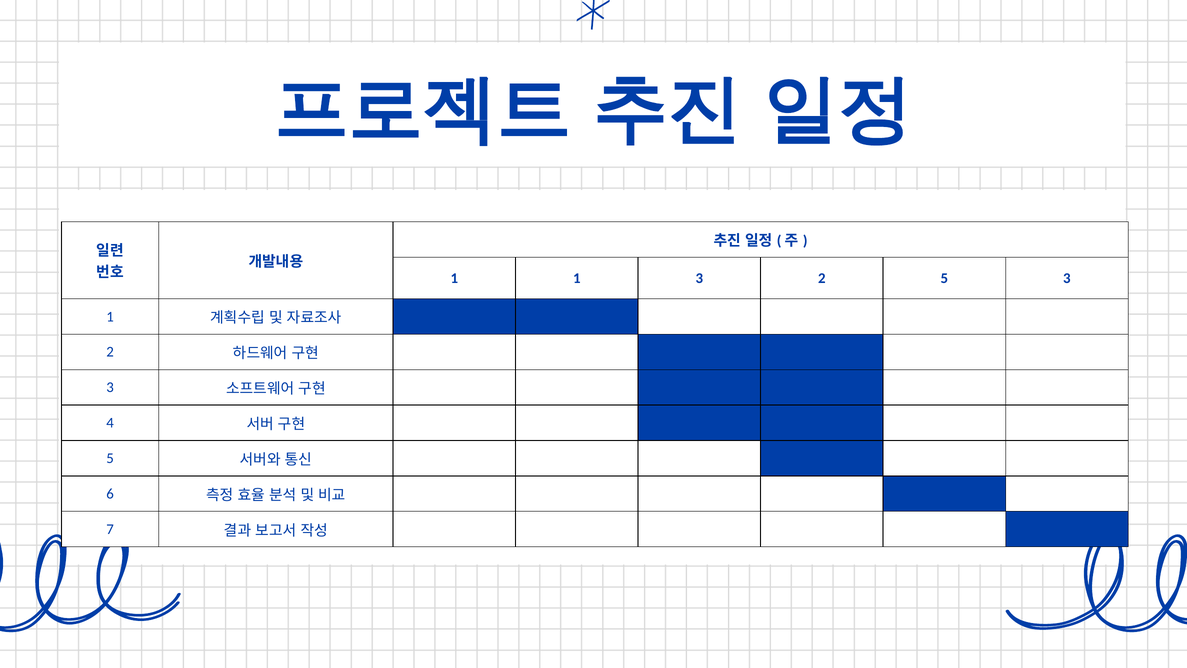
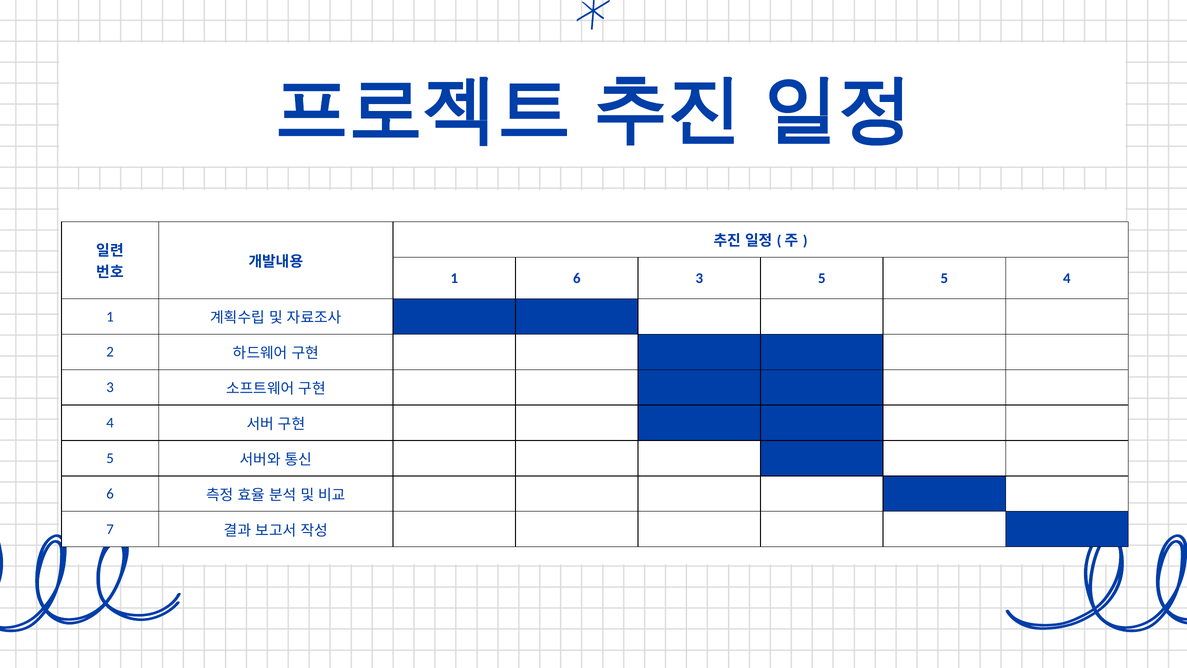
1 1: 1 -> 6 (577, 278)
3 2: 2 -> 5 (822, 278)
5 3: 3 -> 4 (1067, 278)
